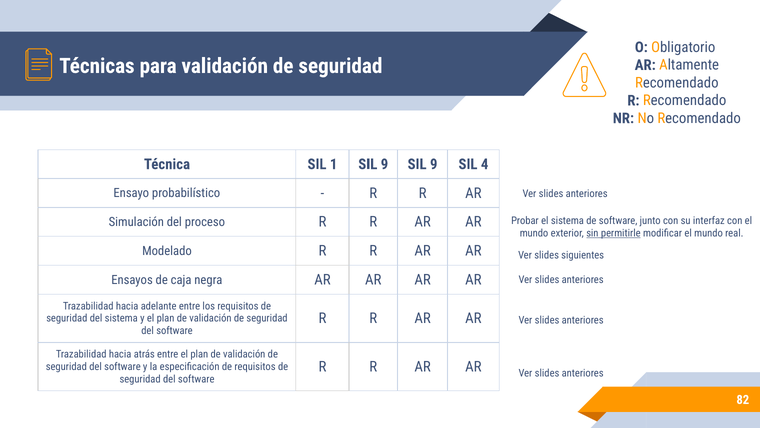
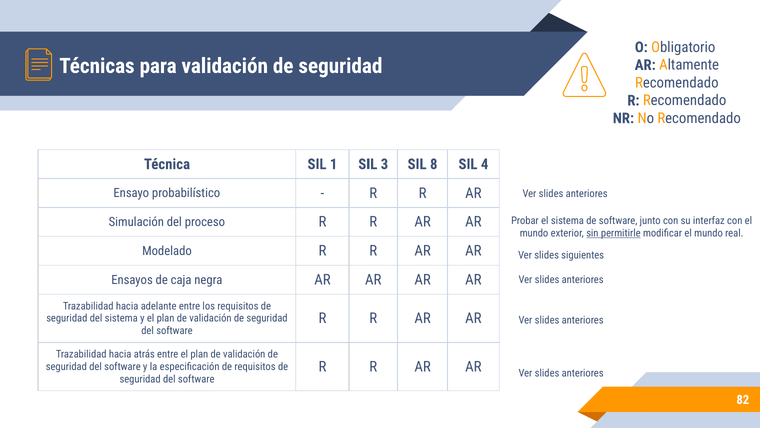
1 SIL 9: 9 -> 3 (384, 164)
9: 9 -> 8 (434, 164)
